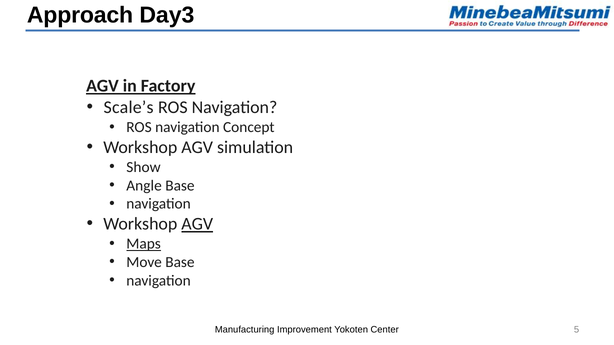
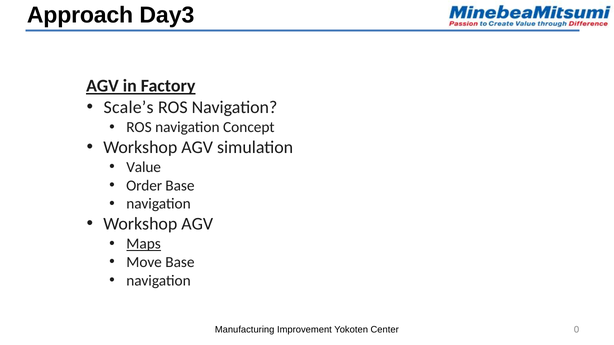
Show: Show -> Value (144, 167)
Angle: Angle -> Order (144, 186)
AGV underline: present -> none (197, 224)
5: 5 -> 0 (577, 330)
